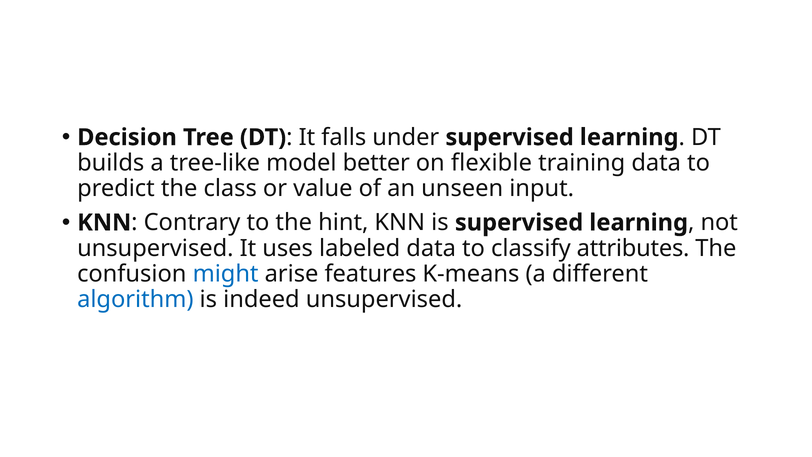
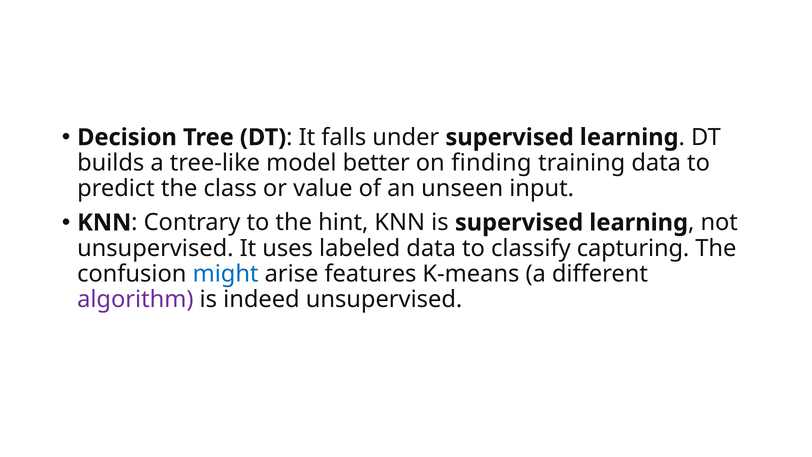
flexible: flexible -> finding (491, 163)
attributes: attributes -> capturing (633, 248)
algorithm colour: blue -> purple (135, 299)
